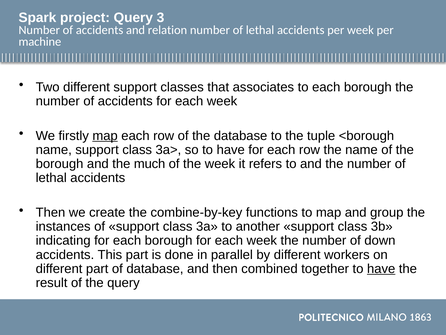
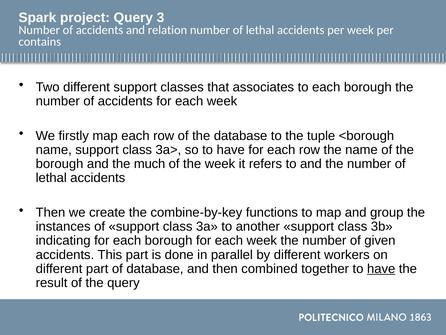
machine: machine -> contains (40, 42)
map underline: present -> none (105, 136)
down: down -> given (380, 240)
